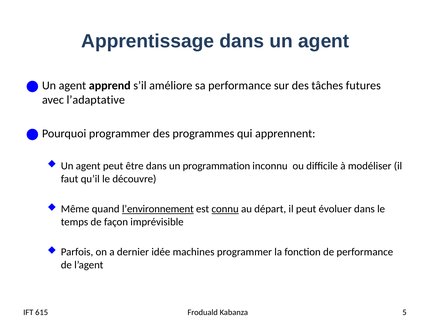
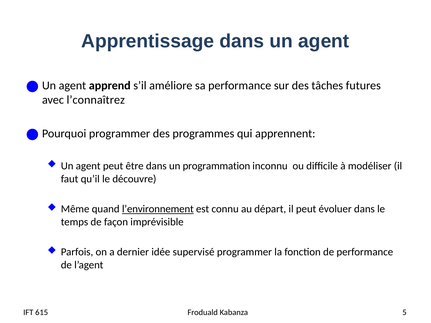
l’adaptative: l’adaptative -> l’connaîtrez (96, 100)
connu underline: present -> none (225, 209)
machines: machines -> supervisé (194, 252)
